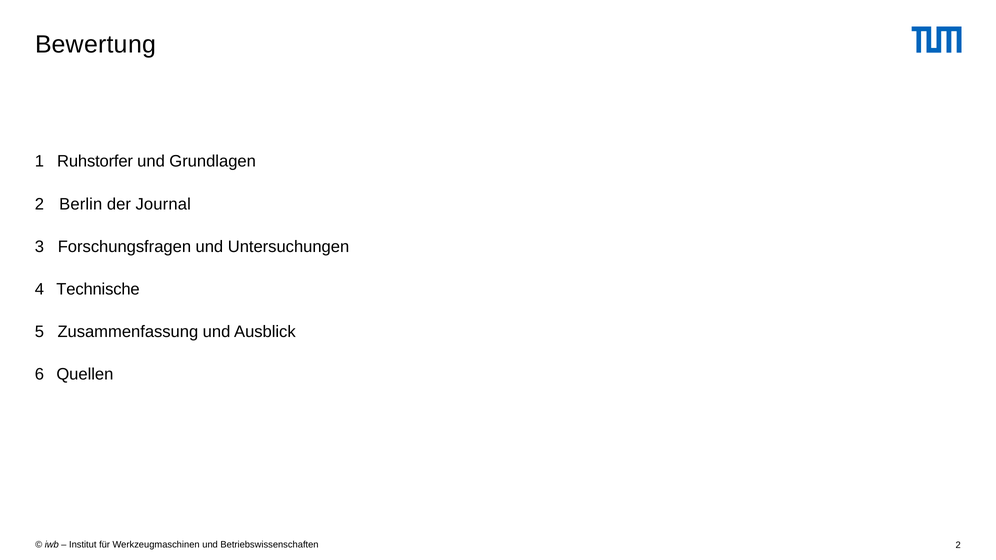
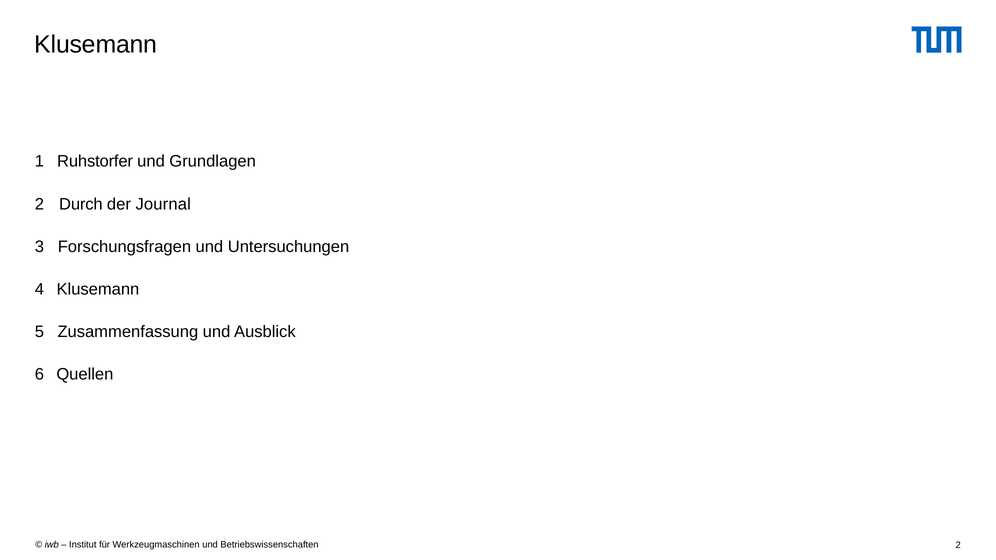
Bewertung: Bewertung -> Klusemann (96, 45)
Berlin: Berlin -> Durch (81, 204)
Technische: Technische -> Klusemann (98, 289)
